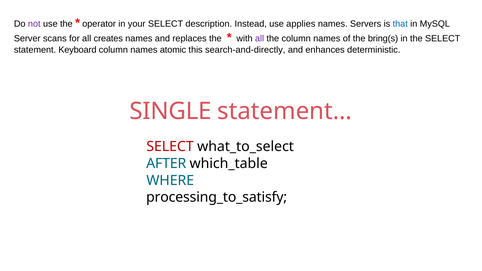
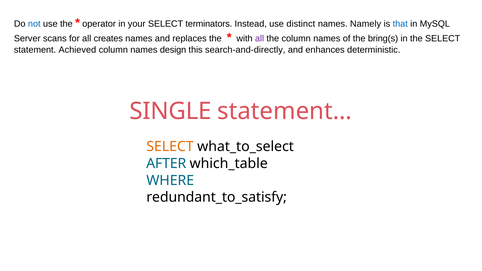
not colour: purple -> blue (34, 24)
description: description -> terminators (209, 24)
applies: applies -> distinct (301, 24)
Servers: Servers -> Namely (366, 24)
Keyboard: Keyboard -> Achieved (77, 50)
atomic: atomic -> design (173, 50)
SELECT colour: red -> orange (170, 147)
processing_to_satisfy: processing_to_satisfy -> redundant_to_satisfy (217, 197)
